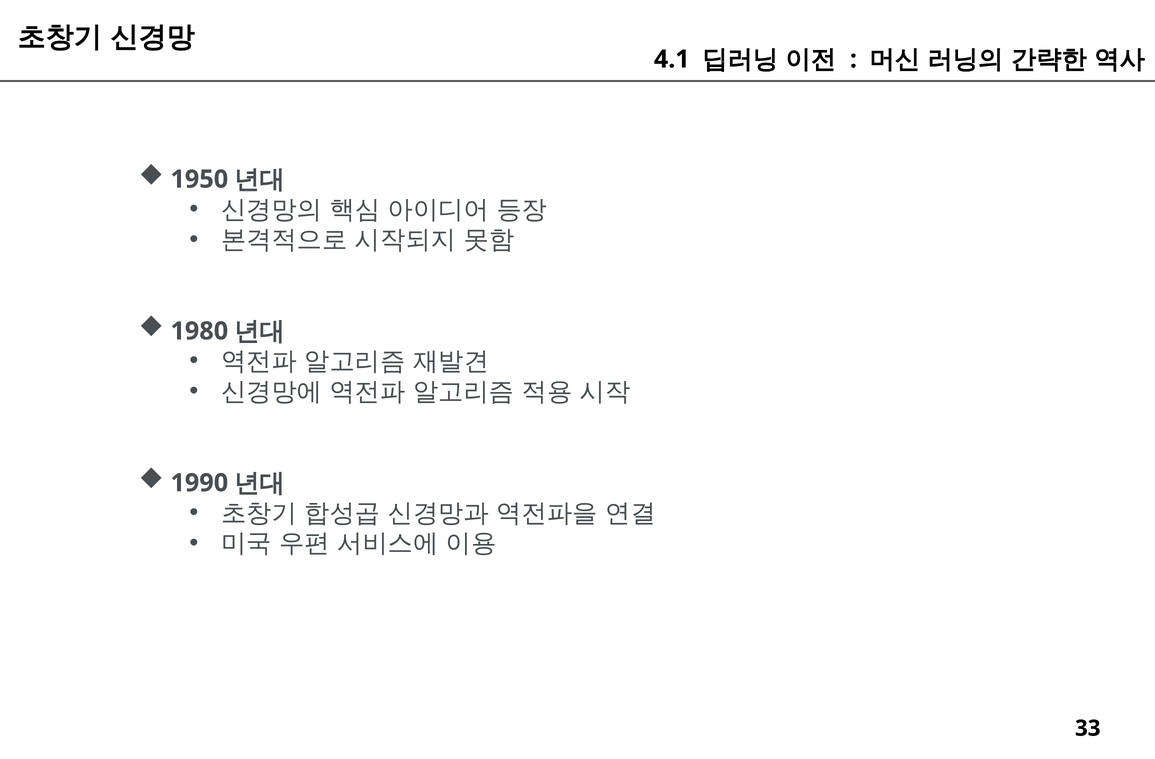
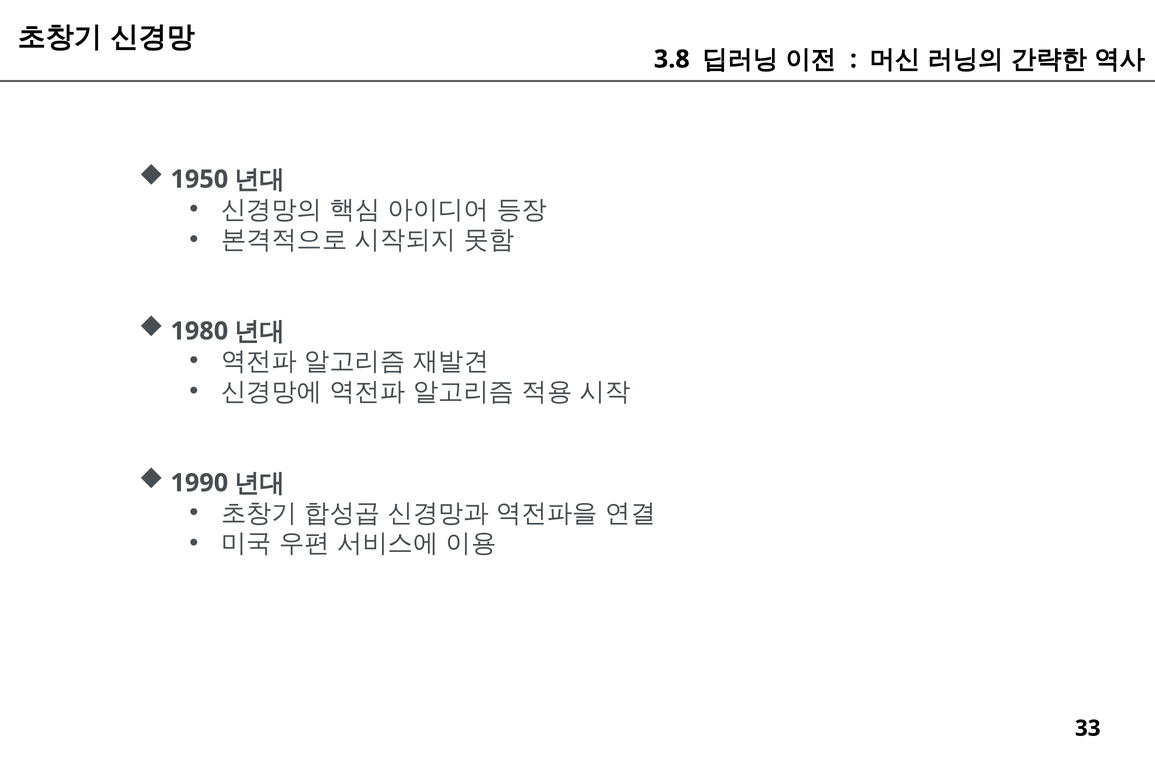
4.1: 4.1 -> 3.8 (672, 59)
